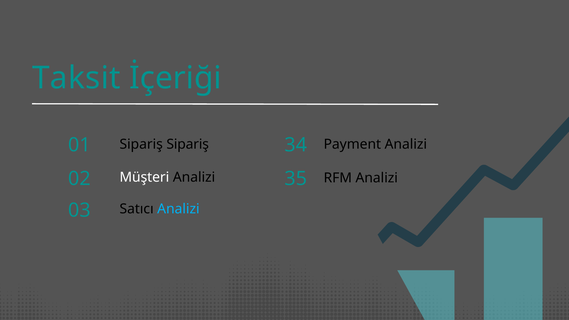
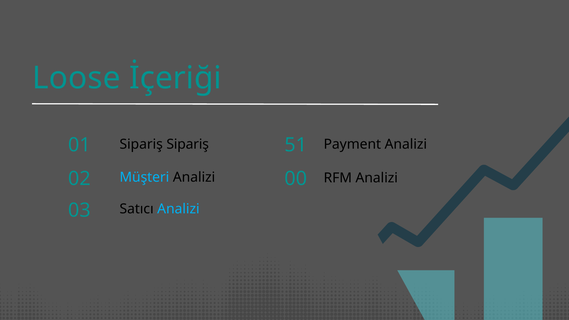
Taksit: Taksit -> Loose (76, 78)
34: 34 -> 51 (296, 145)
35: 35 -> 00 (296, 179)
Müşteri colour: white -> light blue (144, 177)
